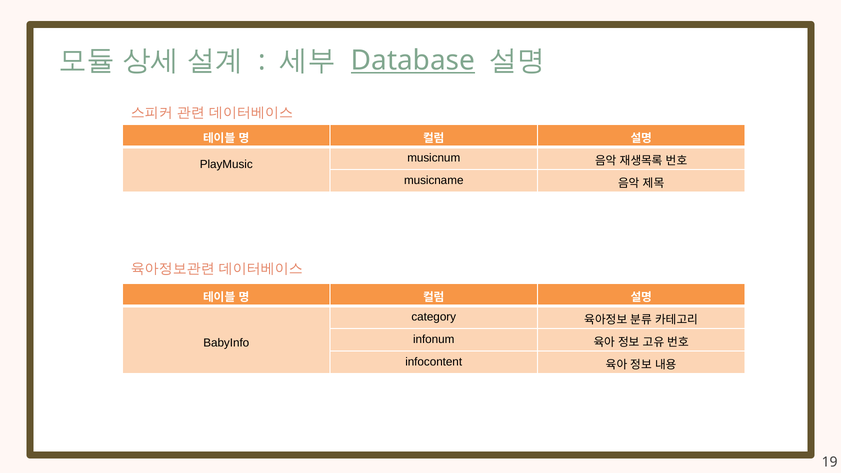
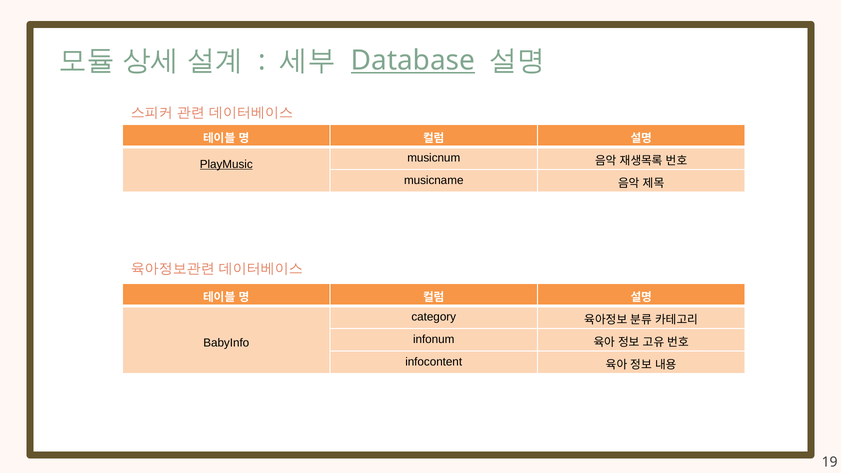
PlayMusic underline: none -> present (226, 164)
